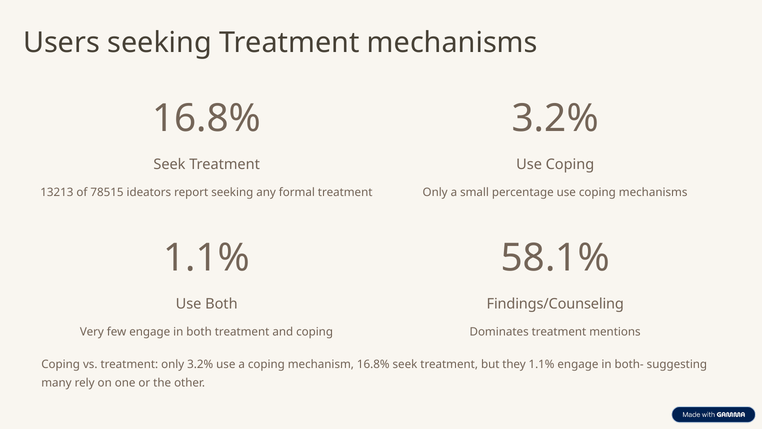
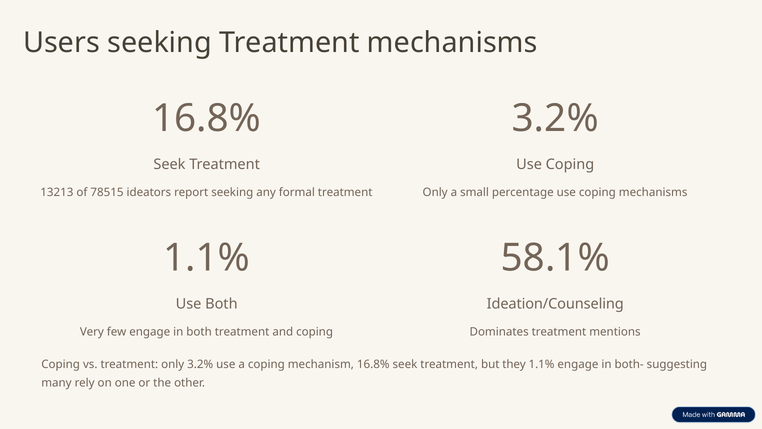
Findings/Counseling: Findings/Counseling -> Ideation/Counseling (555, 304)
